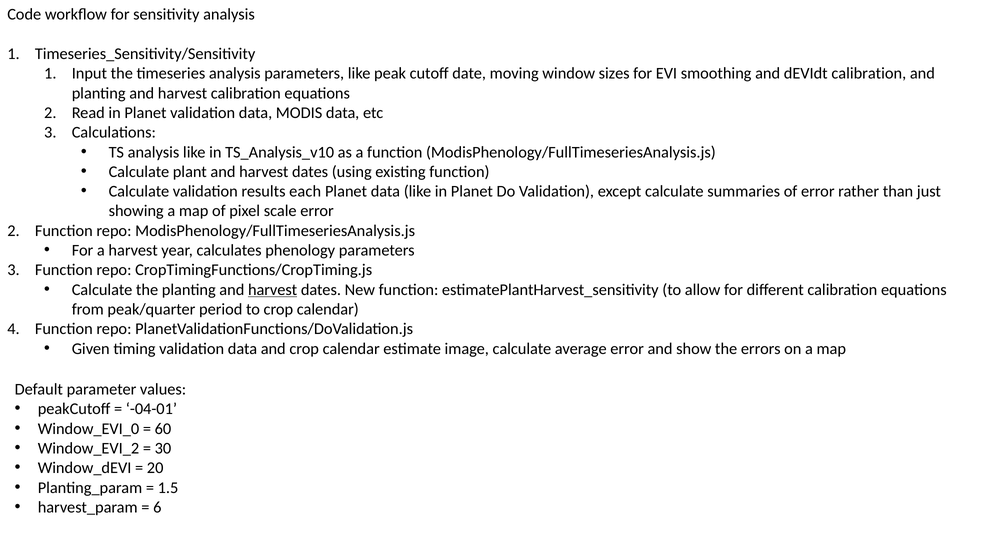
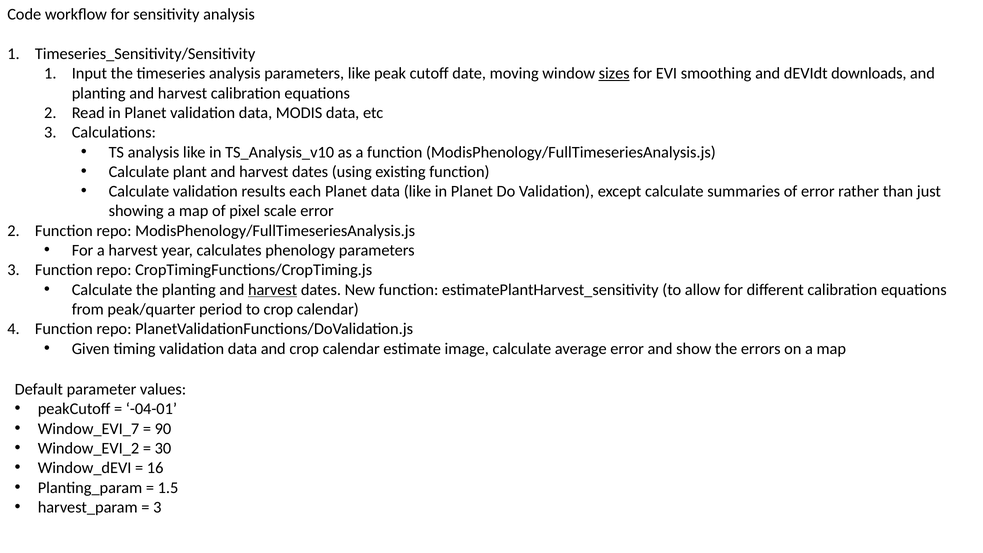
sizes underline: none -> present (614, 74)
dEVIdt calibration: calibration -> downloads (869, 74)
Window_EVI_0: Window_EVI_0 -> Window_EVI_7 (89, 429)
60: 60 -> 90 (163, 429)
20: 20 -> 16 (155, 468)
6: 6 -> 3 (157, 507)
